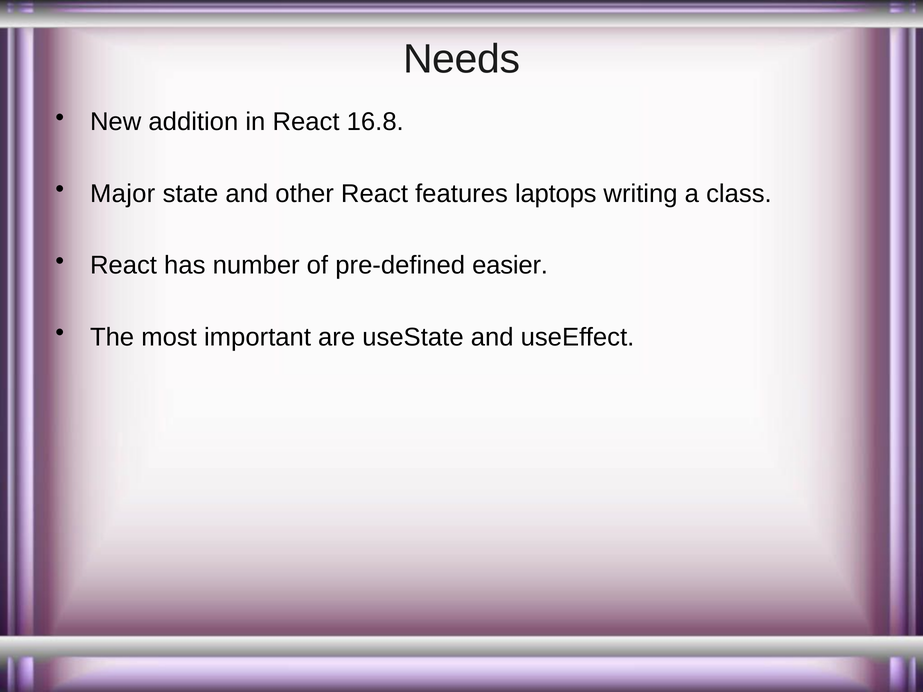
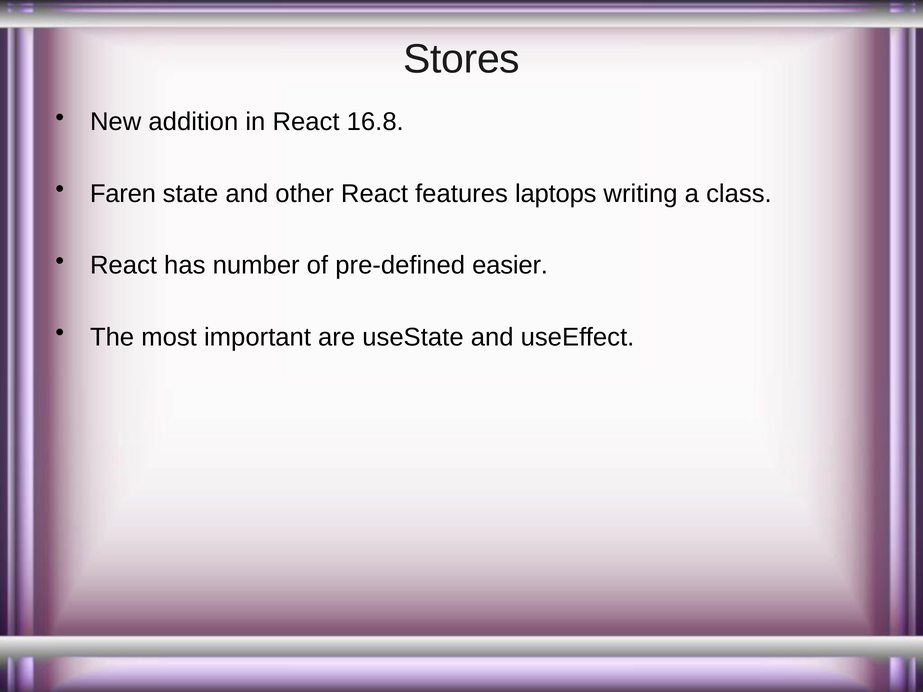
Needs: Needs -> Stores (462, 59)
Major: Major -> Faren (123, 194)
